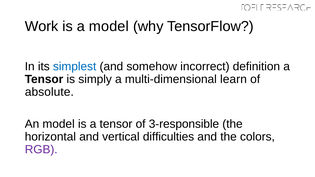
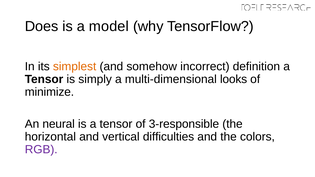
Work: Work -> Does (42, 26)
simplest colour: blue -> orange (75, 67)
learn: learn -> looks (234, 79)
absolute: absolute -> minimize (49, 92)
An model: model -> neural (59, 124)
